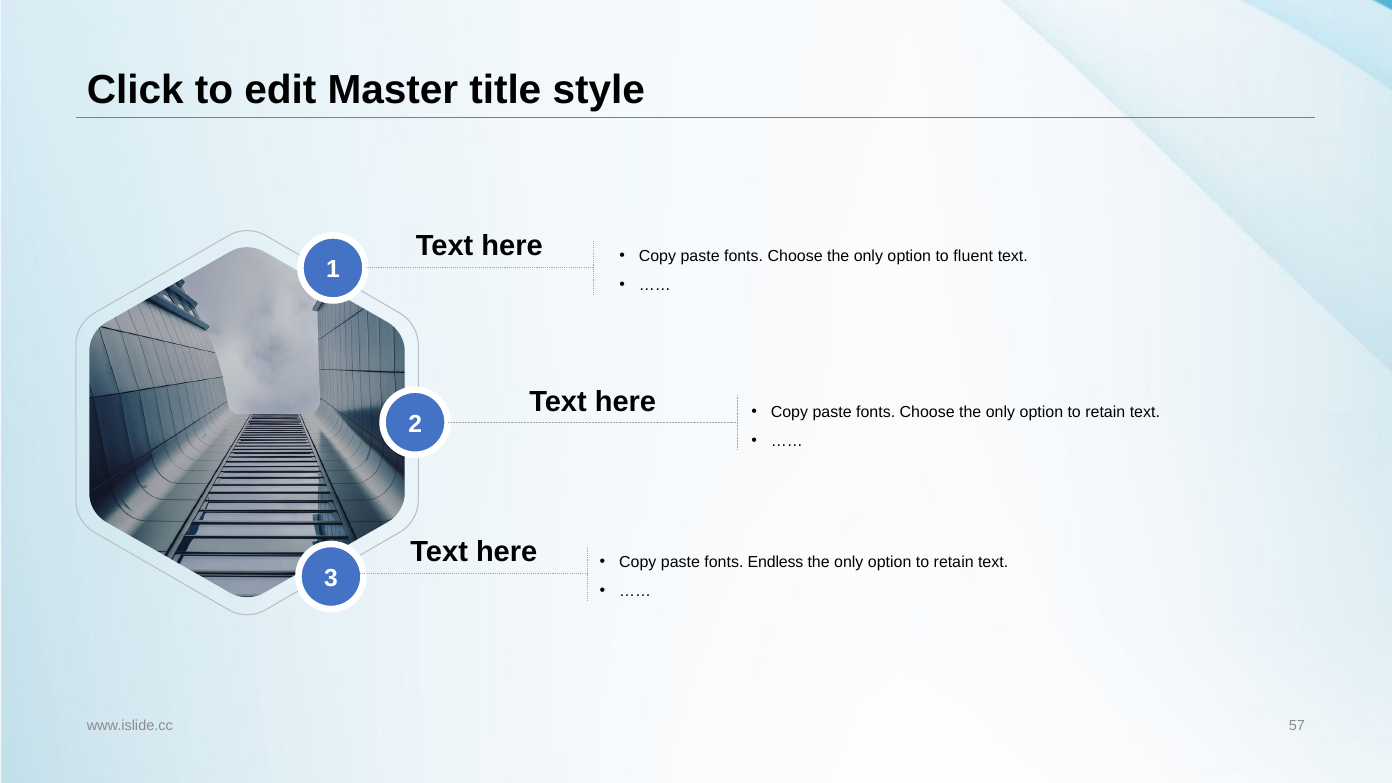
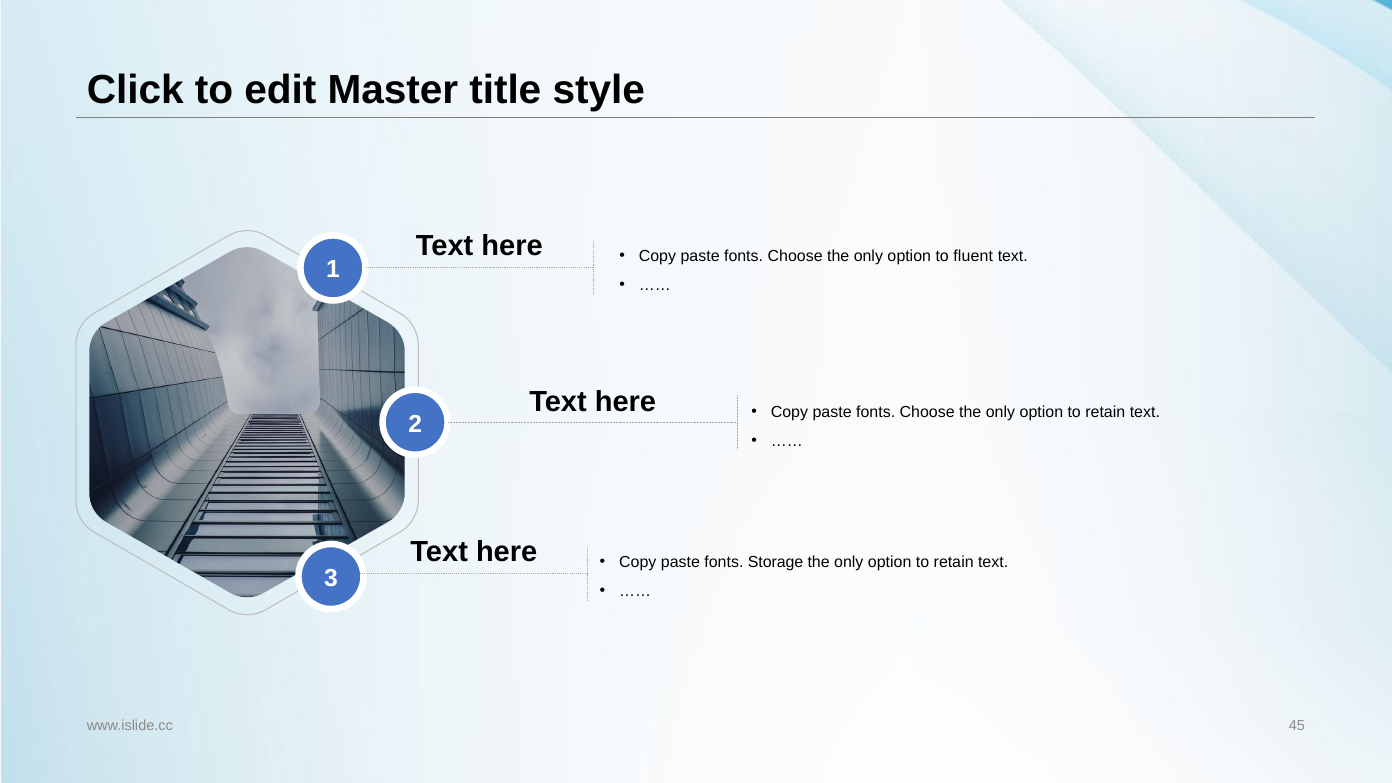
Endless: Endless -> Storage (776, 562)
57: 57 -> 45 (1297, 725)
